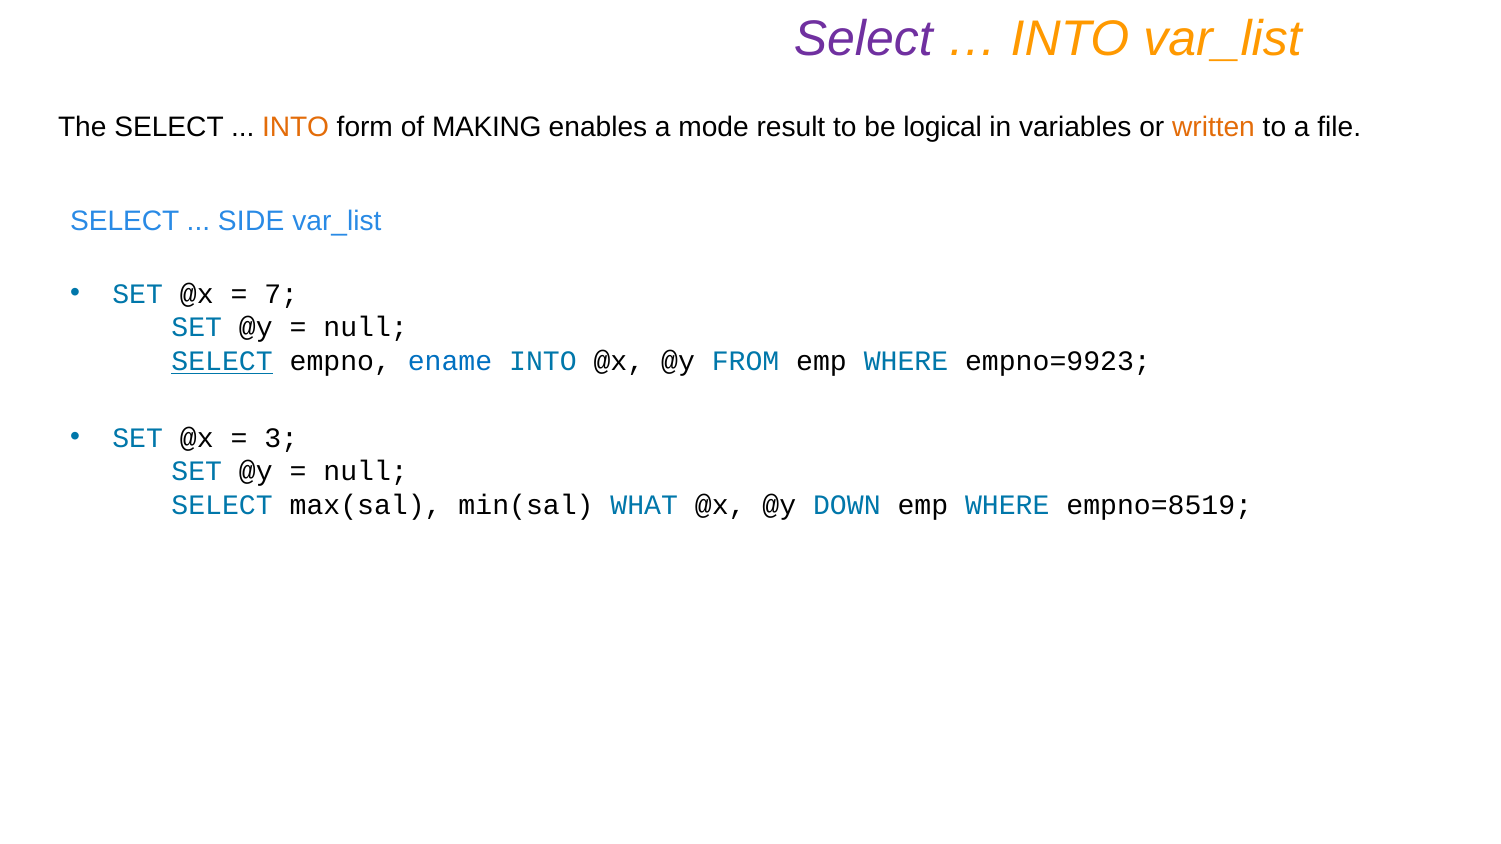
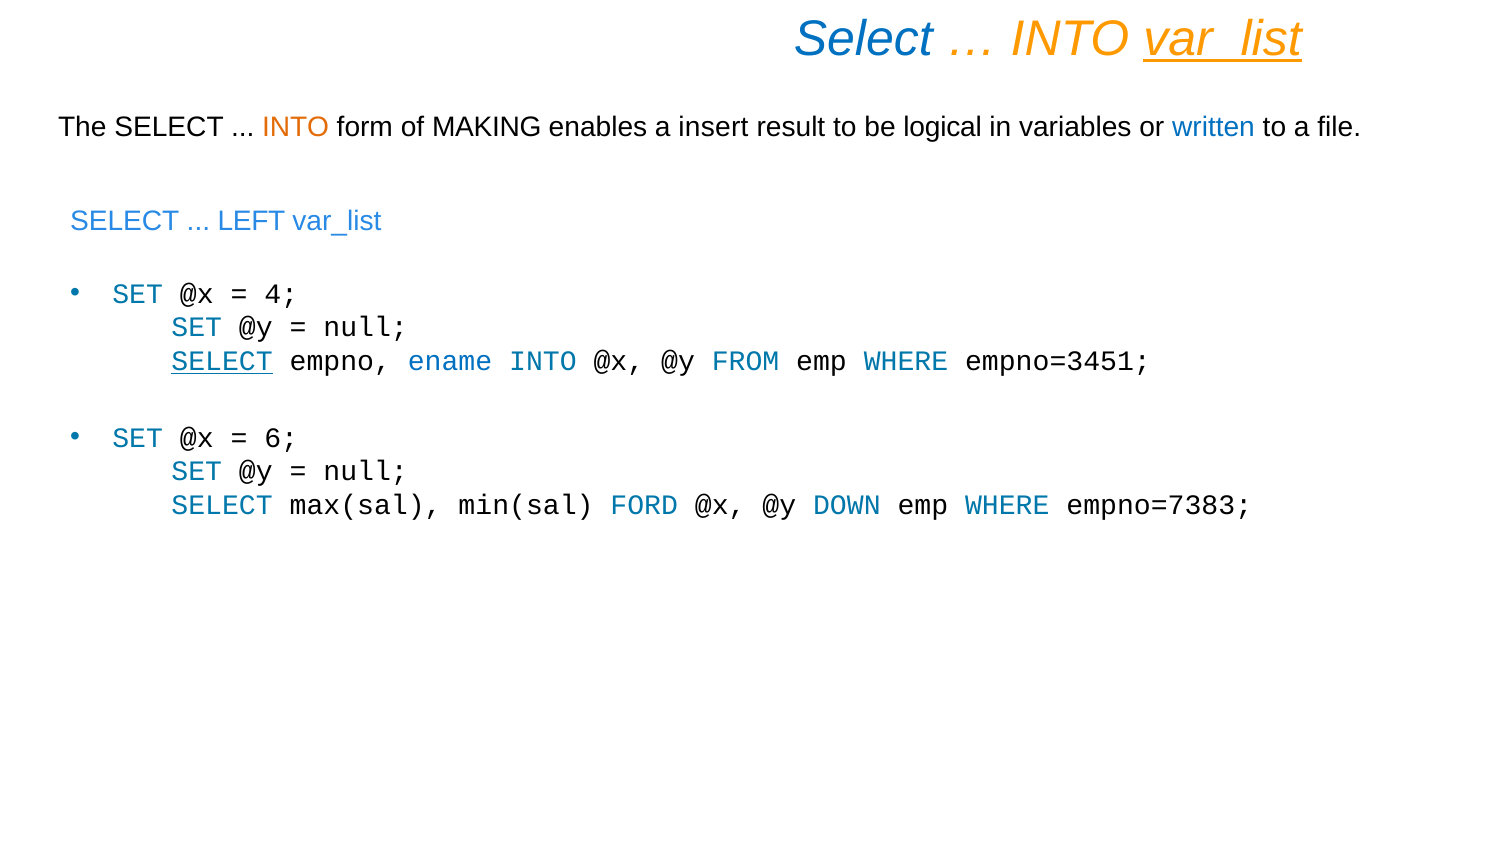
Select colour: purple -> blue (863, 39)
var_list underline: none -> present (1223, 39)
mode: mode -> insert (713, 128)
written colour: orange -> blue (1214, 128)
SIDE: SIDE -> LEFT (251, 221)
7: 7 -> 4 (281, 294)
empno=9923: empno=9923 -> empno=3451 (1058, 361)
3: 3 -> 6 (281, 438)
WHAT: WHAT -> FORD (644, 505)
empno=8519: empno=8519 -> empno=7383 (1159, 505)
